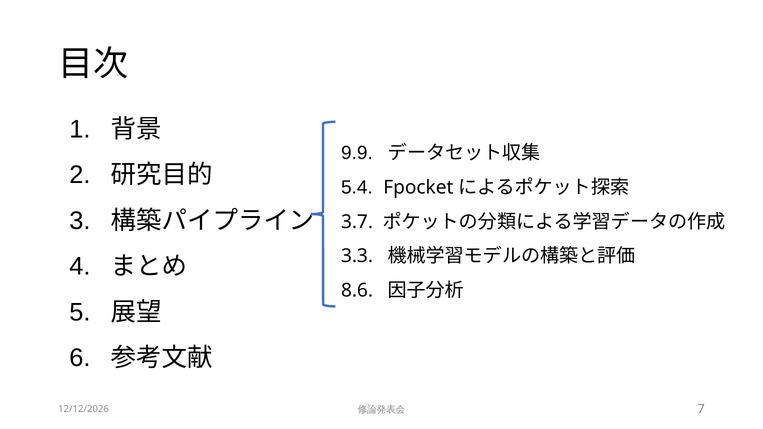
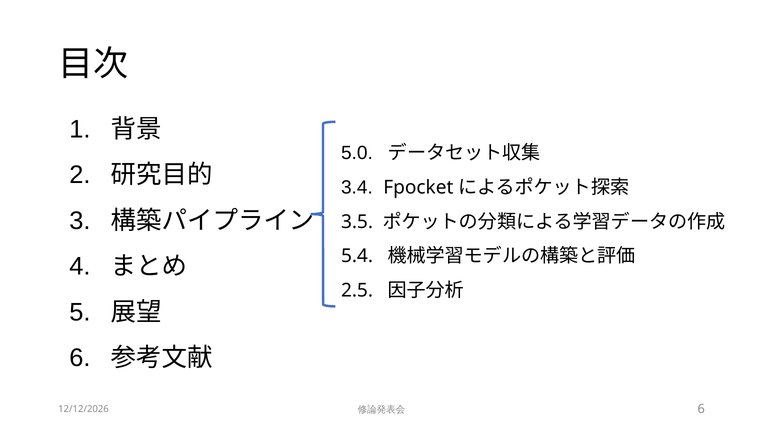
9.9: 9.9 -> 5.0 (357, 153)
5.4: 5.4 -> 3.4 (357, 188)
3.7: 3.7 -> 3.5 (357, 222)
3.3: 3.3 -> 5.4 (357, 256)
8.6: 8.6 -> 2.5 (357, 291)
7: 7 -> 6 (701, 409)
